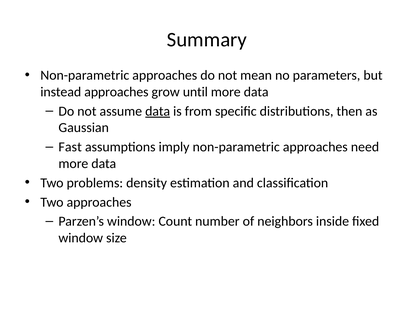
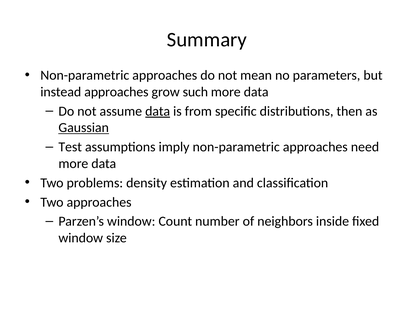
until: until -> such (195, 92)
Gaussian underline: none -> present (84, 128)
Fast: Fast -> Test (70, 147)
